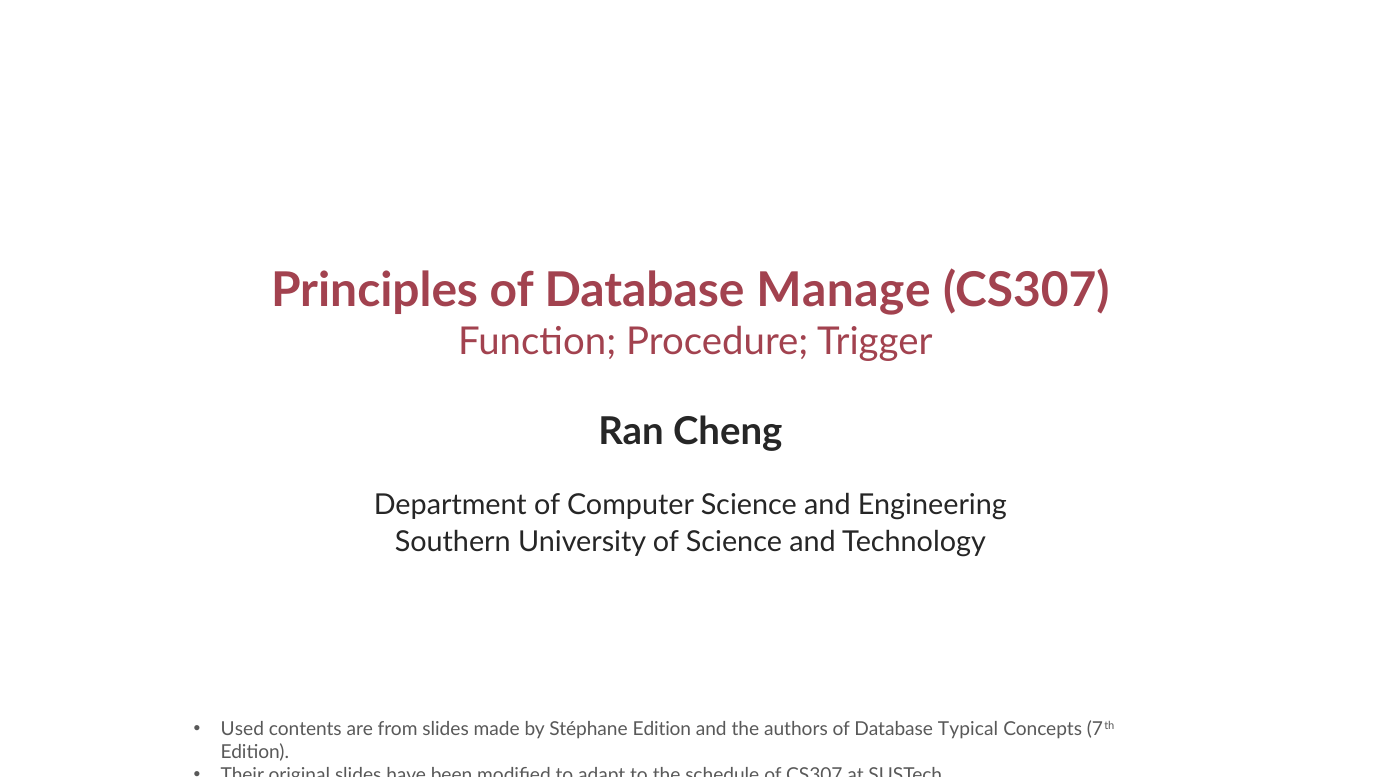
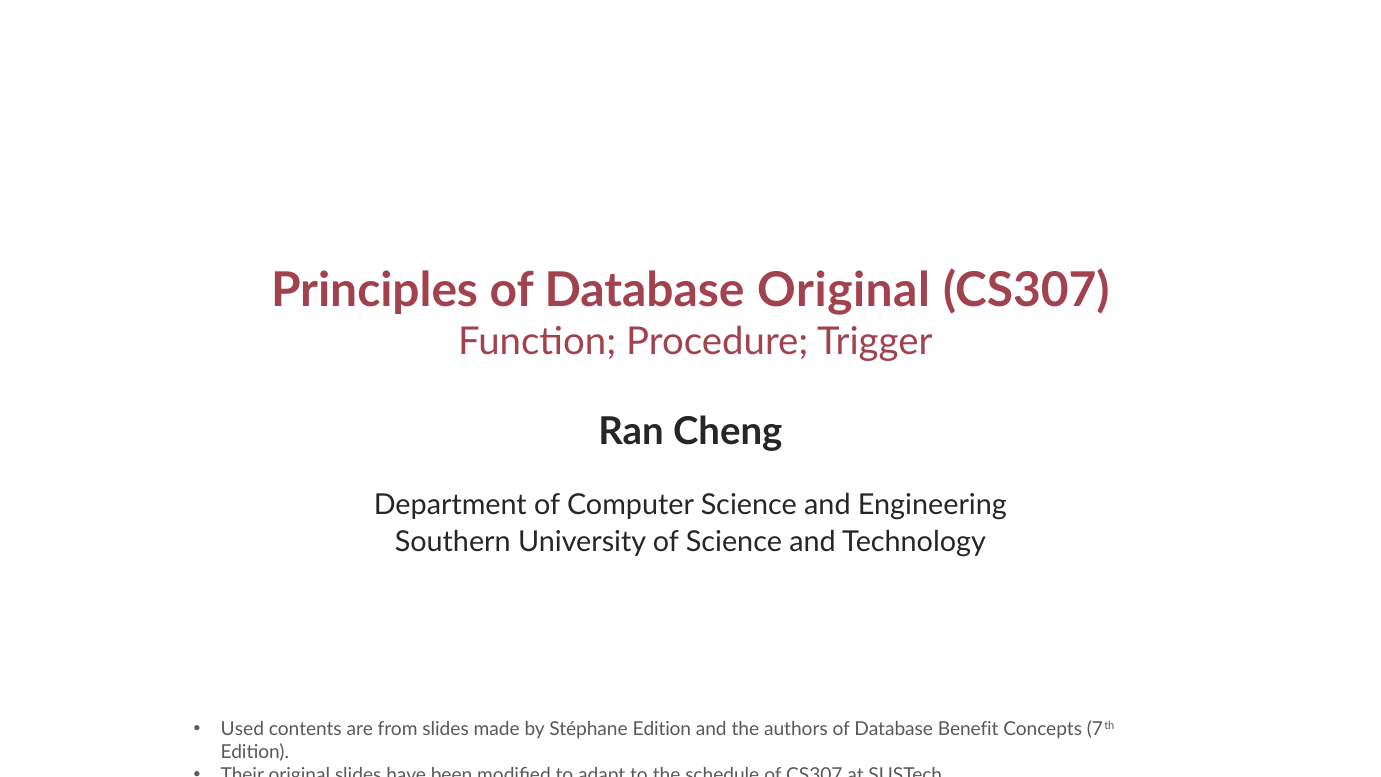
Database Manage: Manage -> Original (843, 291)
Typical: Typical -> Benefit (968, 729)
